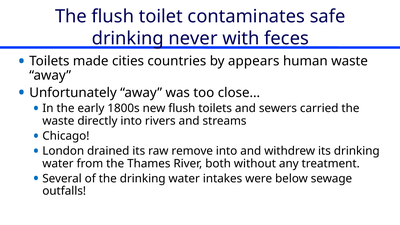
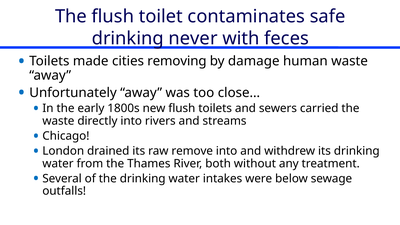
countries: countries -> removing (177, 61)
appears: appears -> damage (254, 61)
